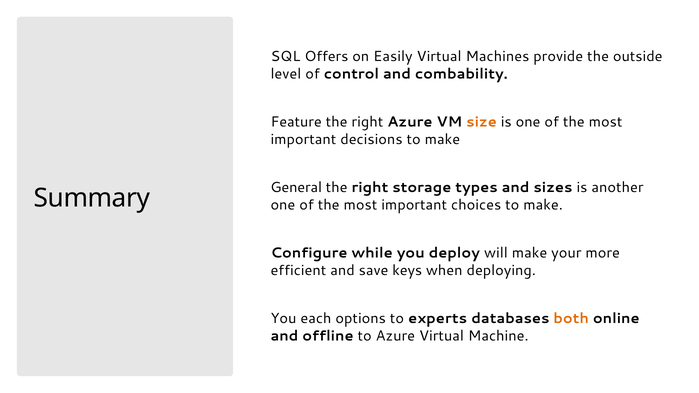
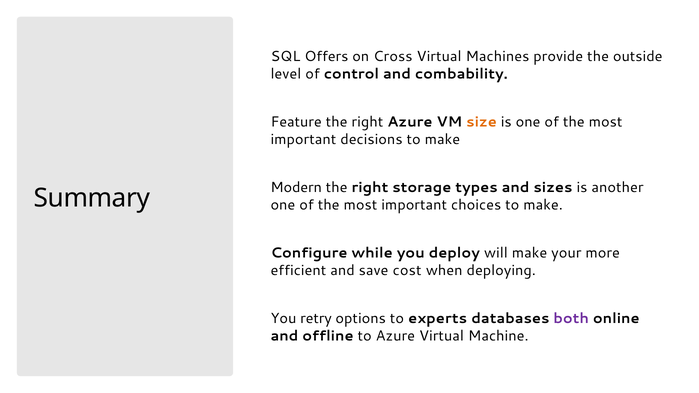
Easily: Easily -> Cross (393, 56)
General: General -> Modern (296, 187)
keys: keys -> cost (407, 270)
each: each -> retry (316, 319)
both colour: orange -> purple (571, 319)
